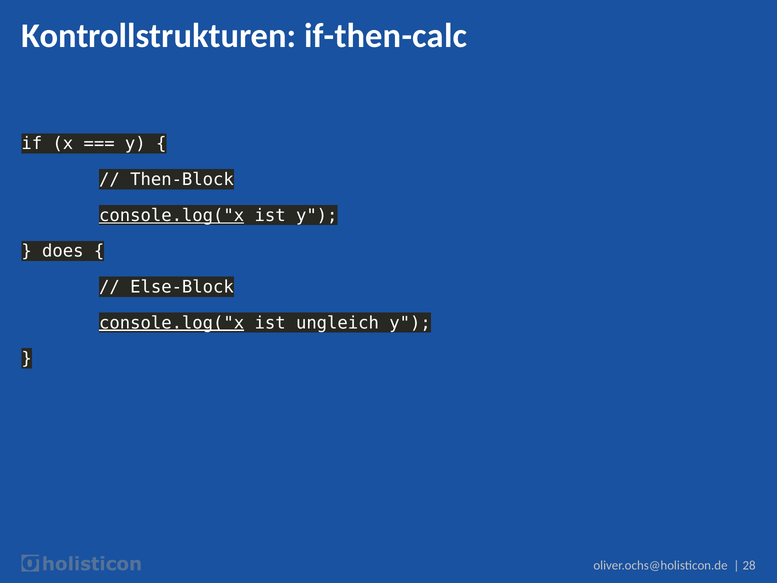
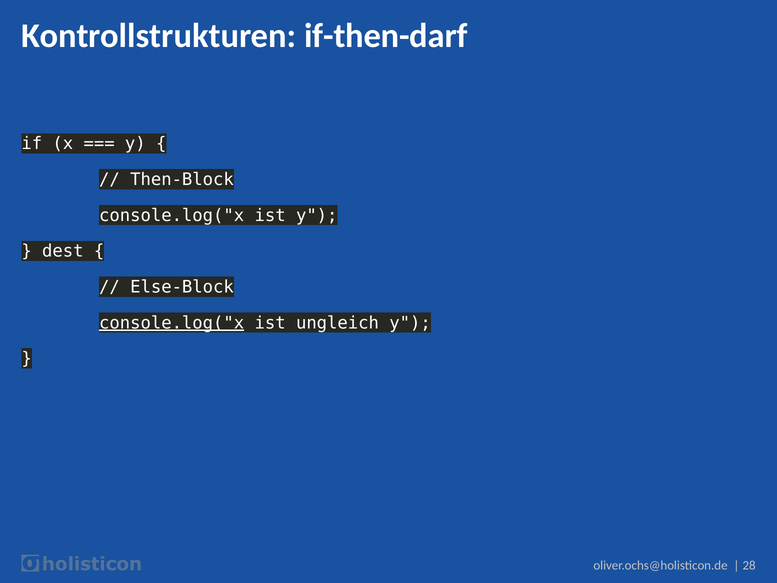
if-then-calc: if-then-calc -> if-then-darf (386, 36)
console.log("x underline: present -> none (172, 215)
does: does -> dest (63, 251)
